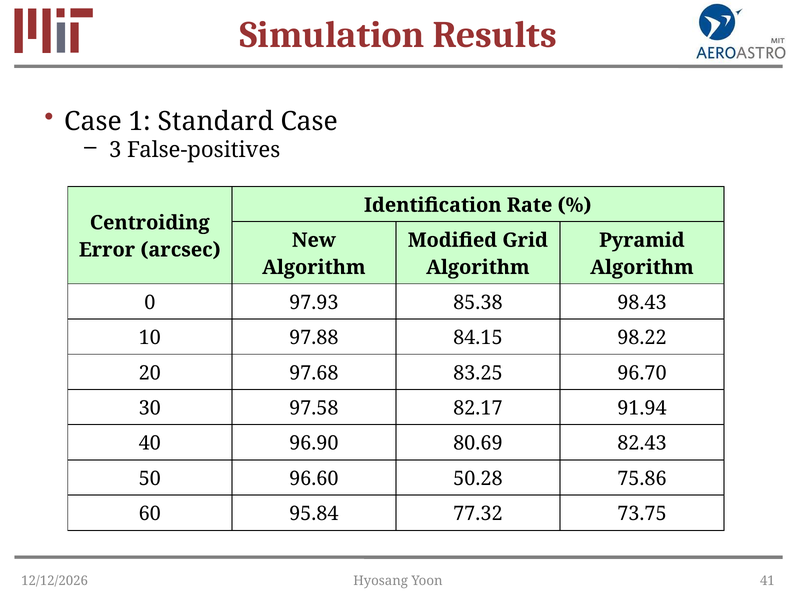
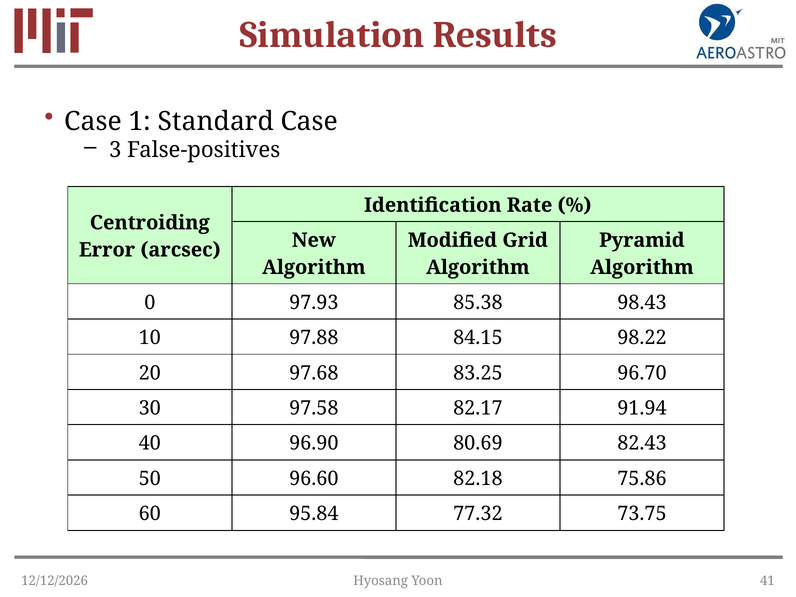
50.28: 50.28 -> 82.18 (478, 479)
